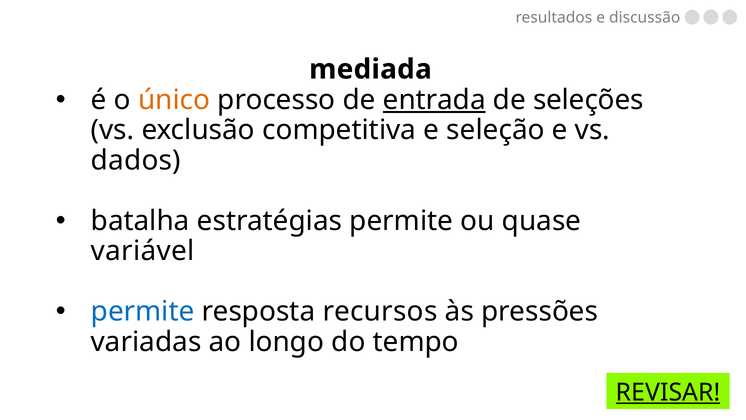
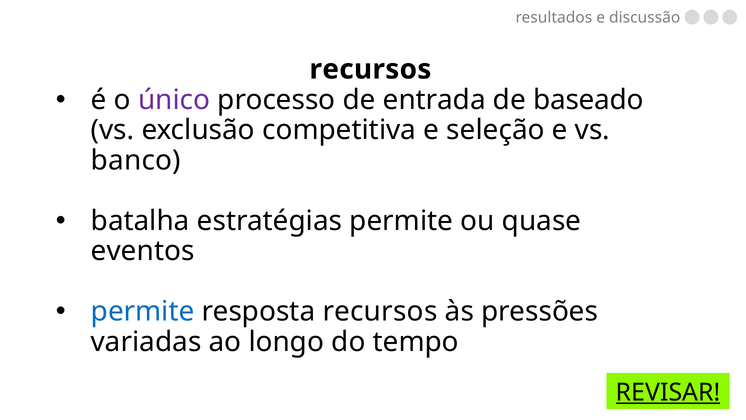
mediada: mediada -> recursos (370, 69)
único colour: orange -> purple (174, 100)
entrada underline: present -> none (434, 100)
seleções: seleções -> baseado (588, 100)
dados: dados -> banco (136, 160)
variável: variável -> eventos (143, 251)
